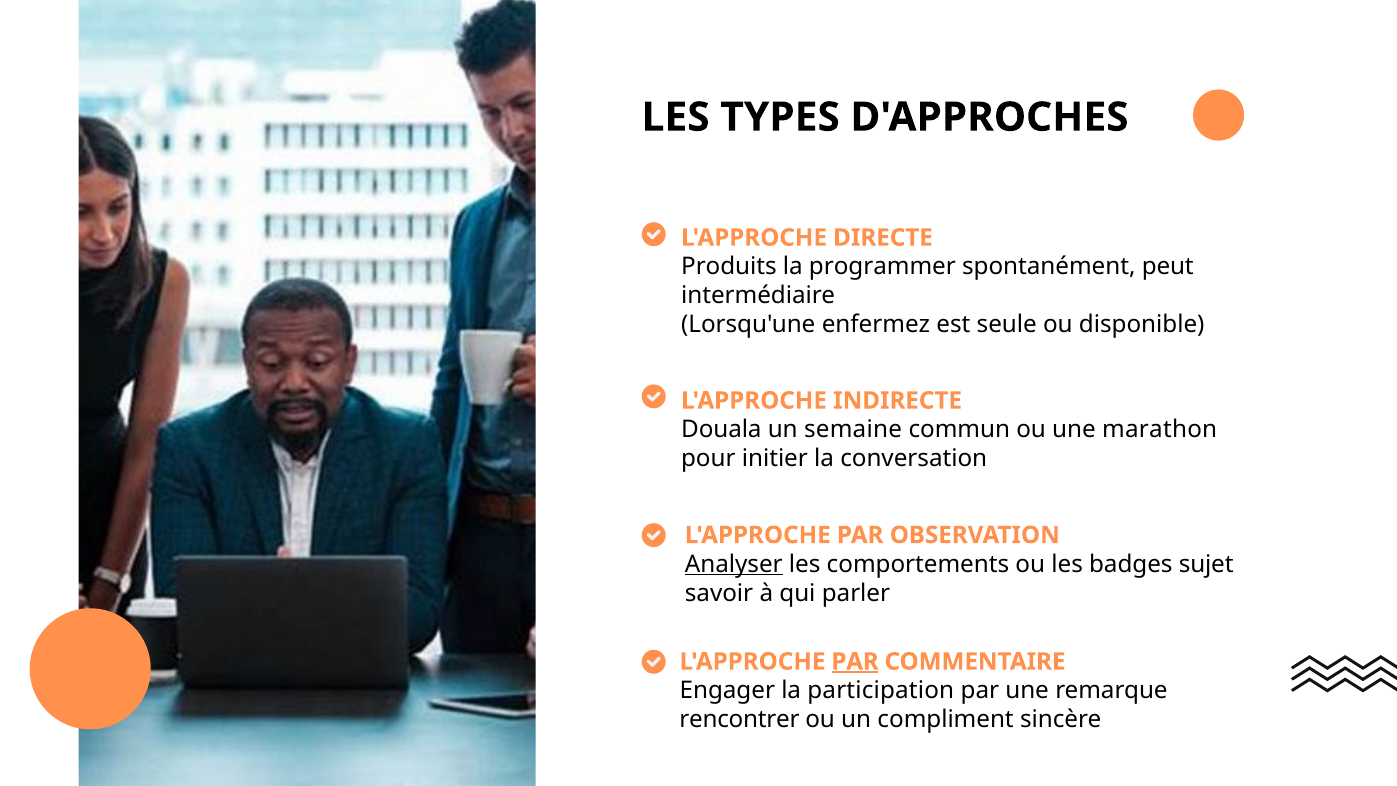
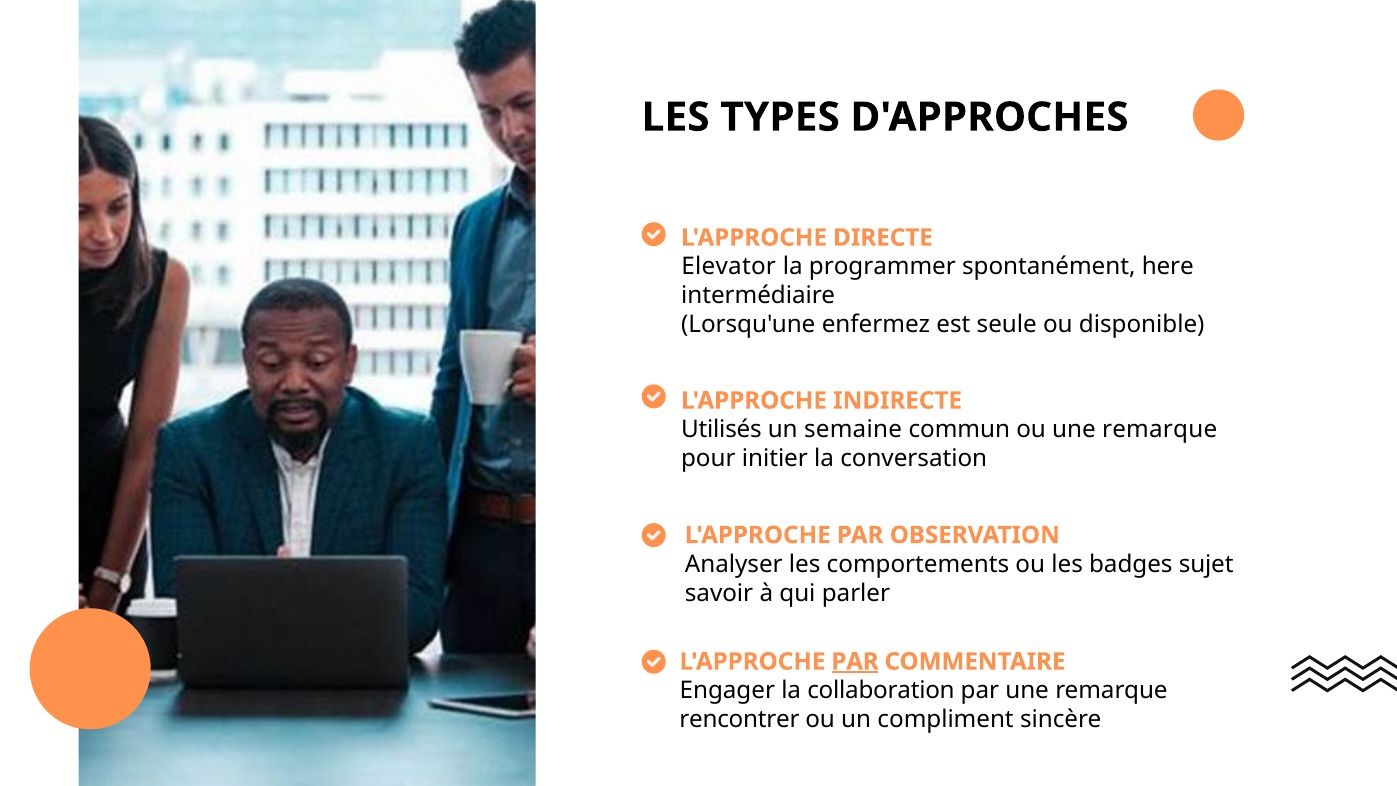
Produits: Produits -> Elevator (729, 267)
peut: peut -> here (1168, 267)
Douala: Douala -> Utilisés (721, 430)
ou une marathon: marathon -> remarque (1160, 430)
Analyser underline: present -> none (734, 564)
participation: participation -> collaboration (881, 691)
